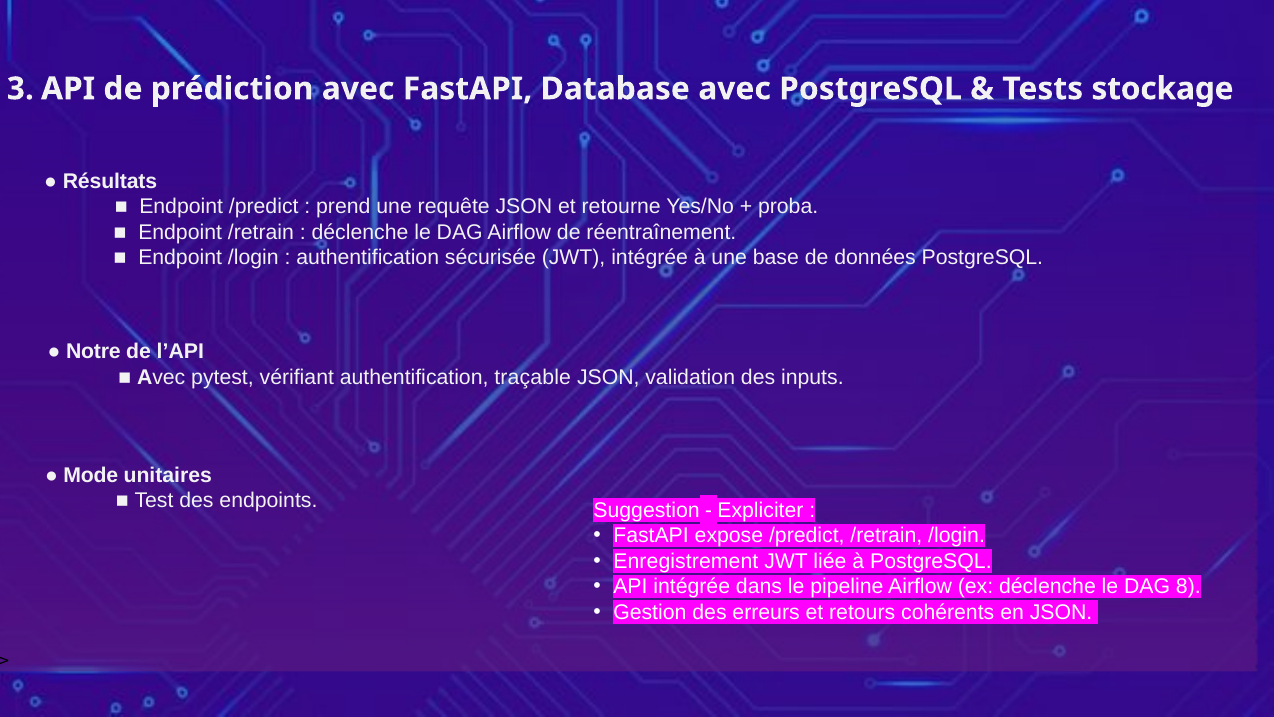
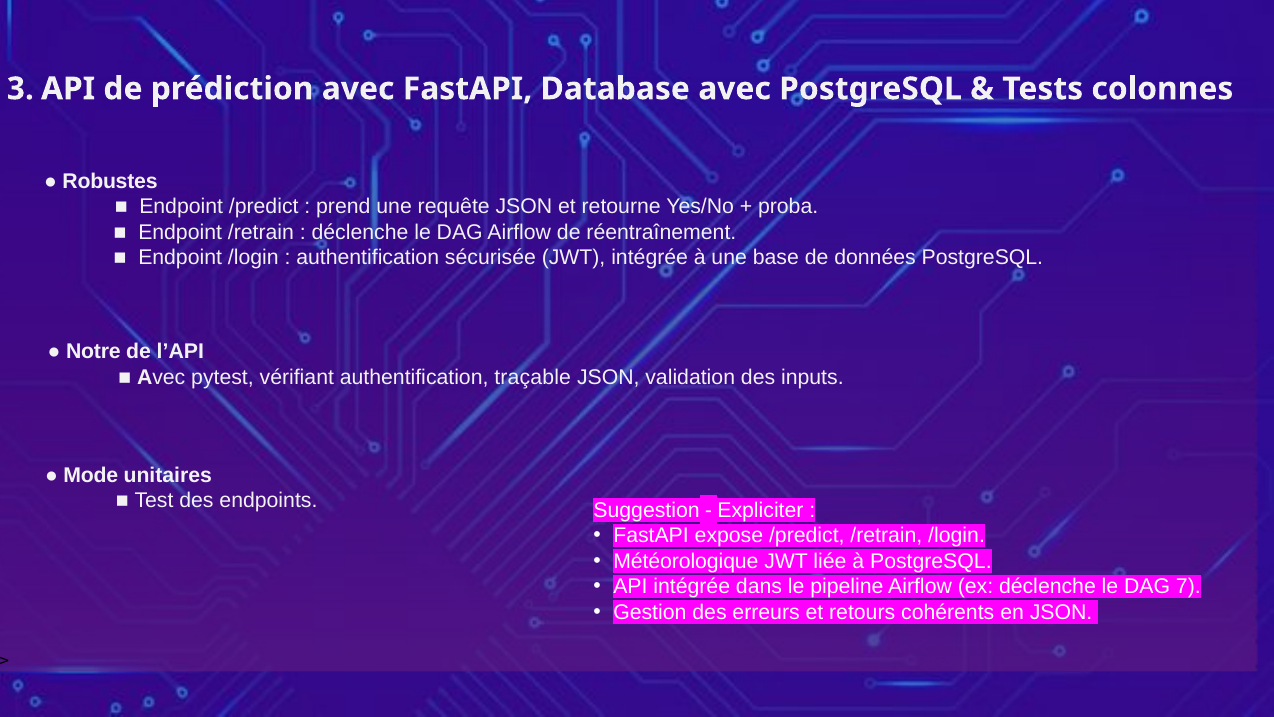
stockage: stockage -> colonnes (1162, 89)
Résultats: Résultats -> Robustes (110, 181)
Enregistrement: Enregistrement -> Météorologique (686, 561)
8: 8 -> 7 (1188, 587)
